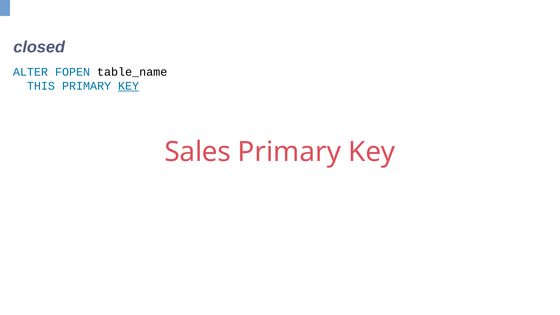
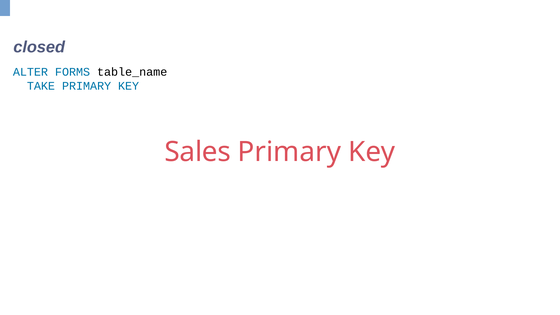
FOPEN: FOPEN -> FORMS (73, 72)
THIS: THIS -> TAKE (41, 86)
KEY underline: present -> none (129, 86)
